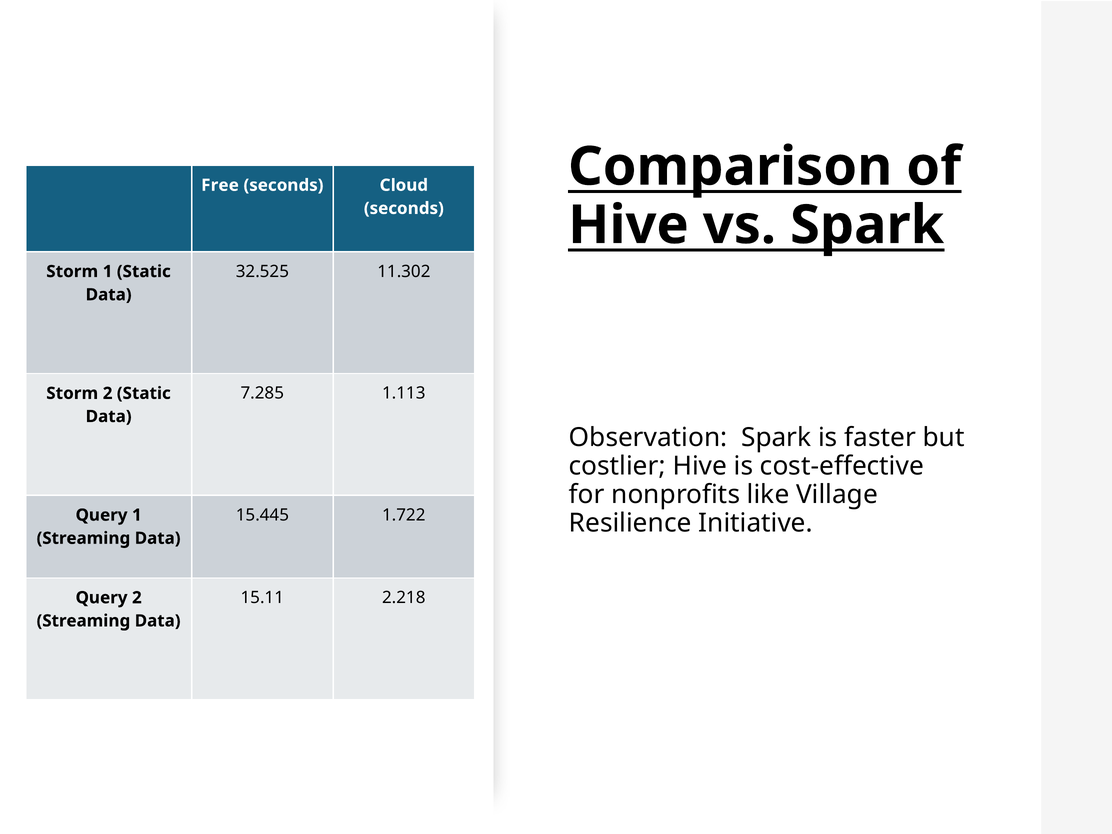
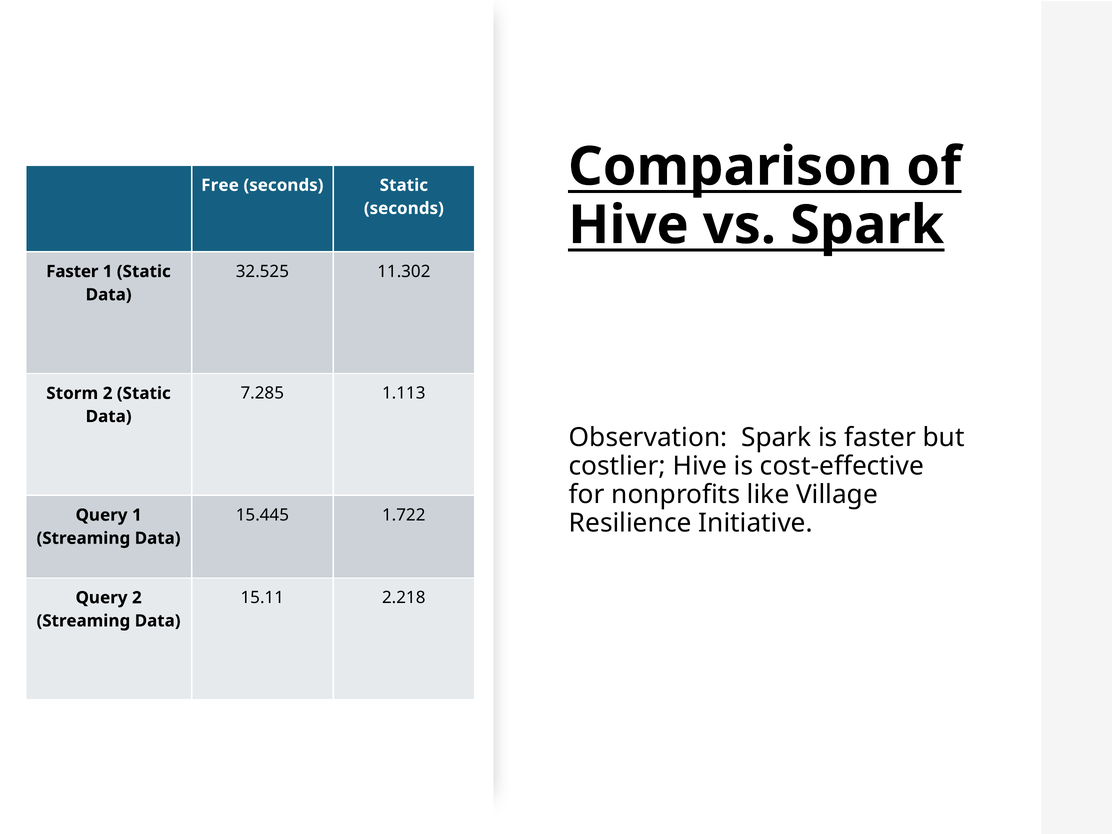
seconds Cloud: Cloud -> Static (404, 185)
Storm: Storm -> Faster (72, 272)
